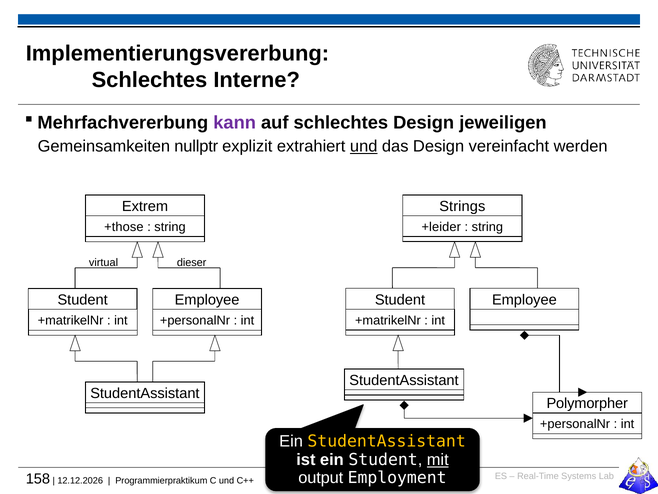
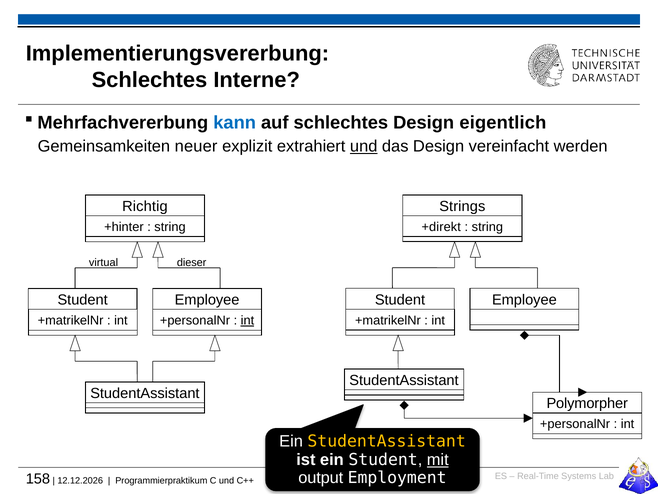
kann colour: purple -> blue (235, 122)
jeweiligen: jeweiligen -> eigentlich (503, 122)
nullptr: nullptr -> neuer (196, 146)
Extrem: Extrem -> Richtig (145, 206)
+leider: +leider -> +direkt (441, 227)
+those: +those -> +hinter (124, 227)
int underline: none -> present (247, 320)
